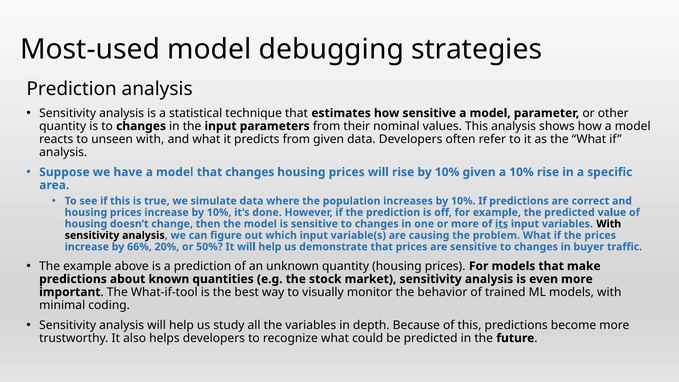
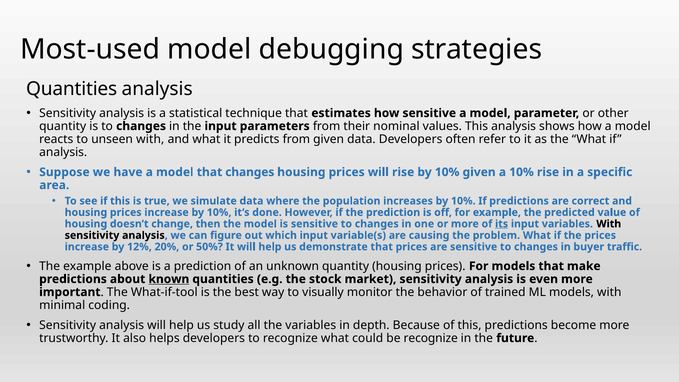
Prediction: Prediction -> Quantities (72, 89)
66%: 66% -> 12% (139, 247)
known underline: none -> present (169, 279)
be predicted: predicted -> recognize (431, 338)
